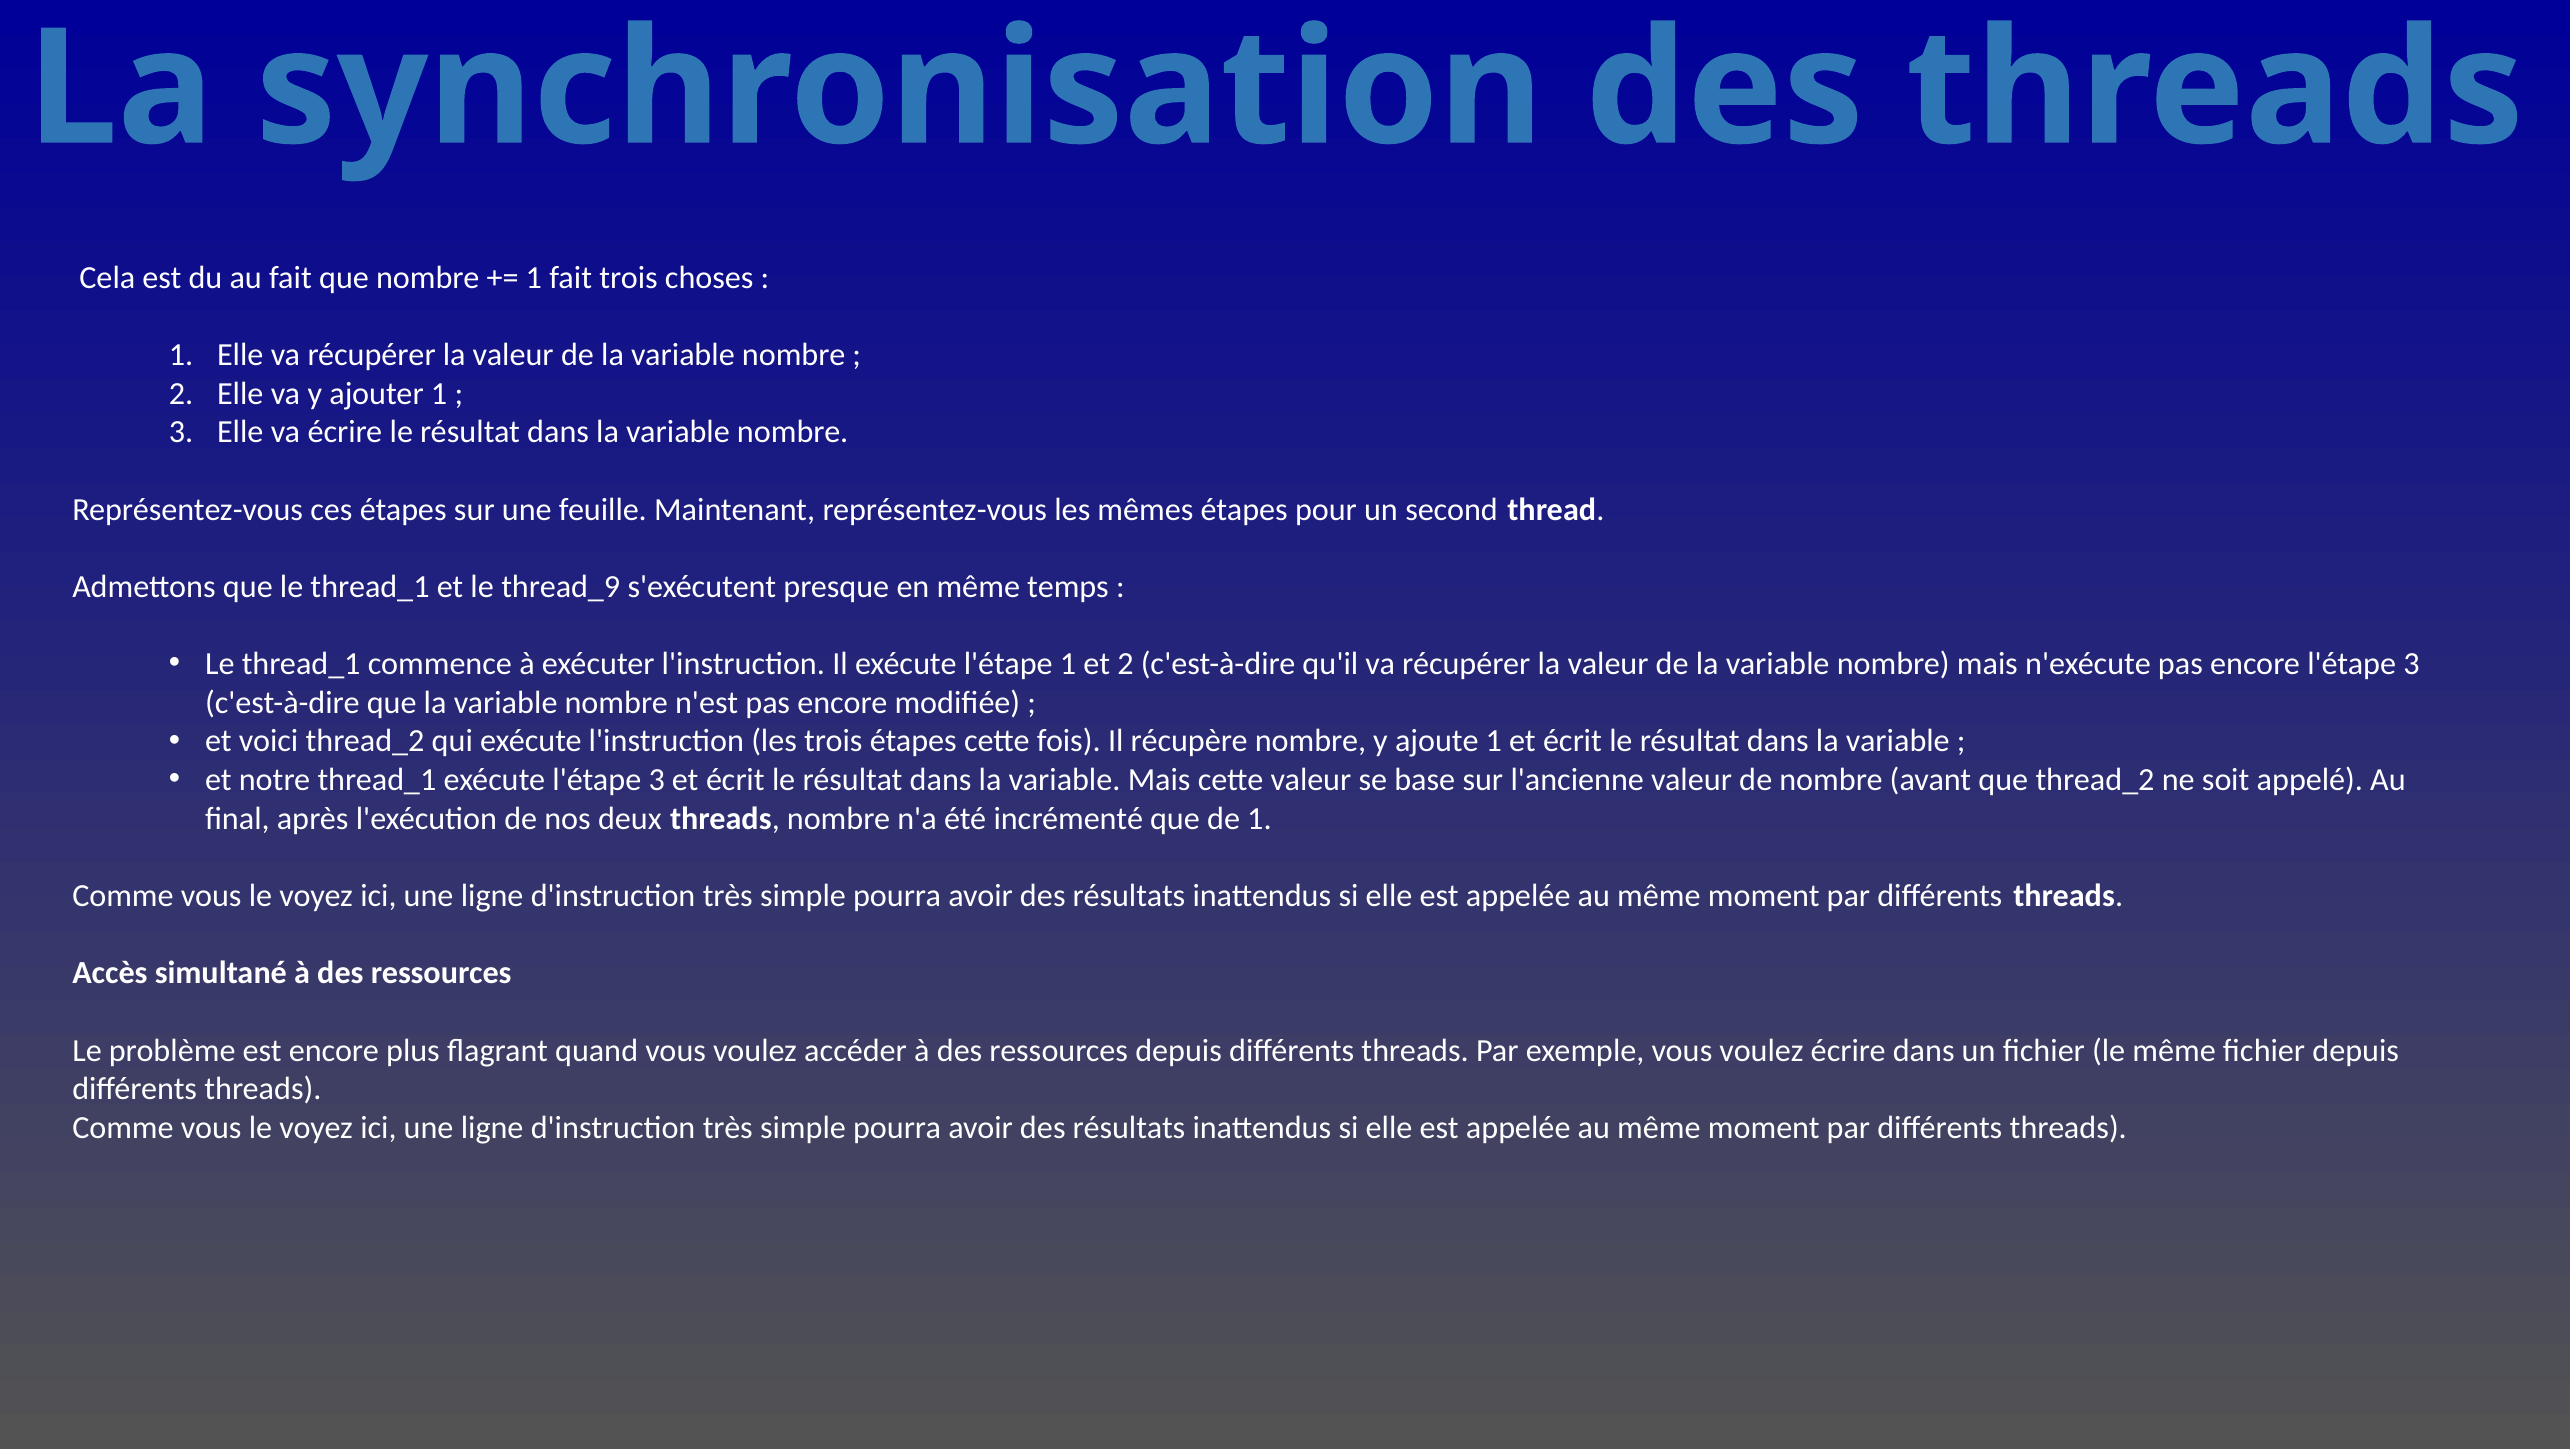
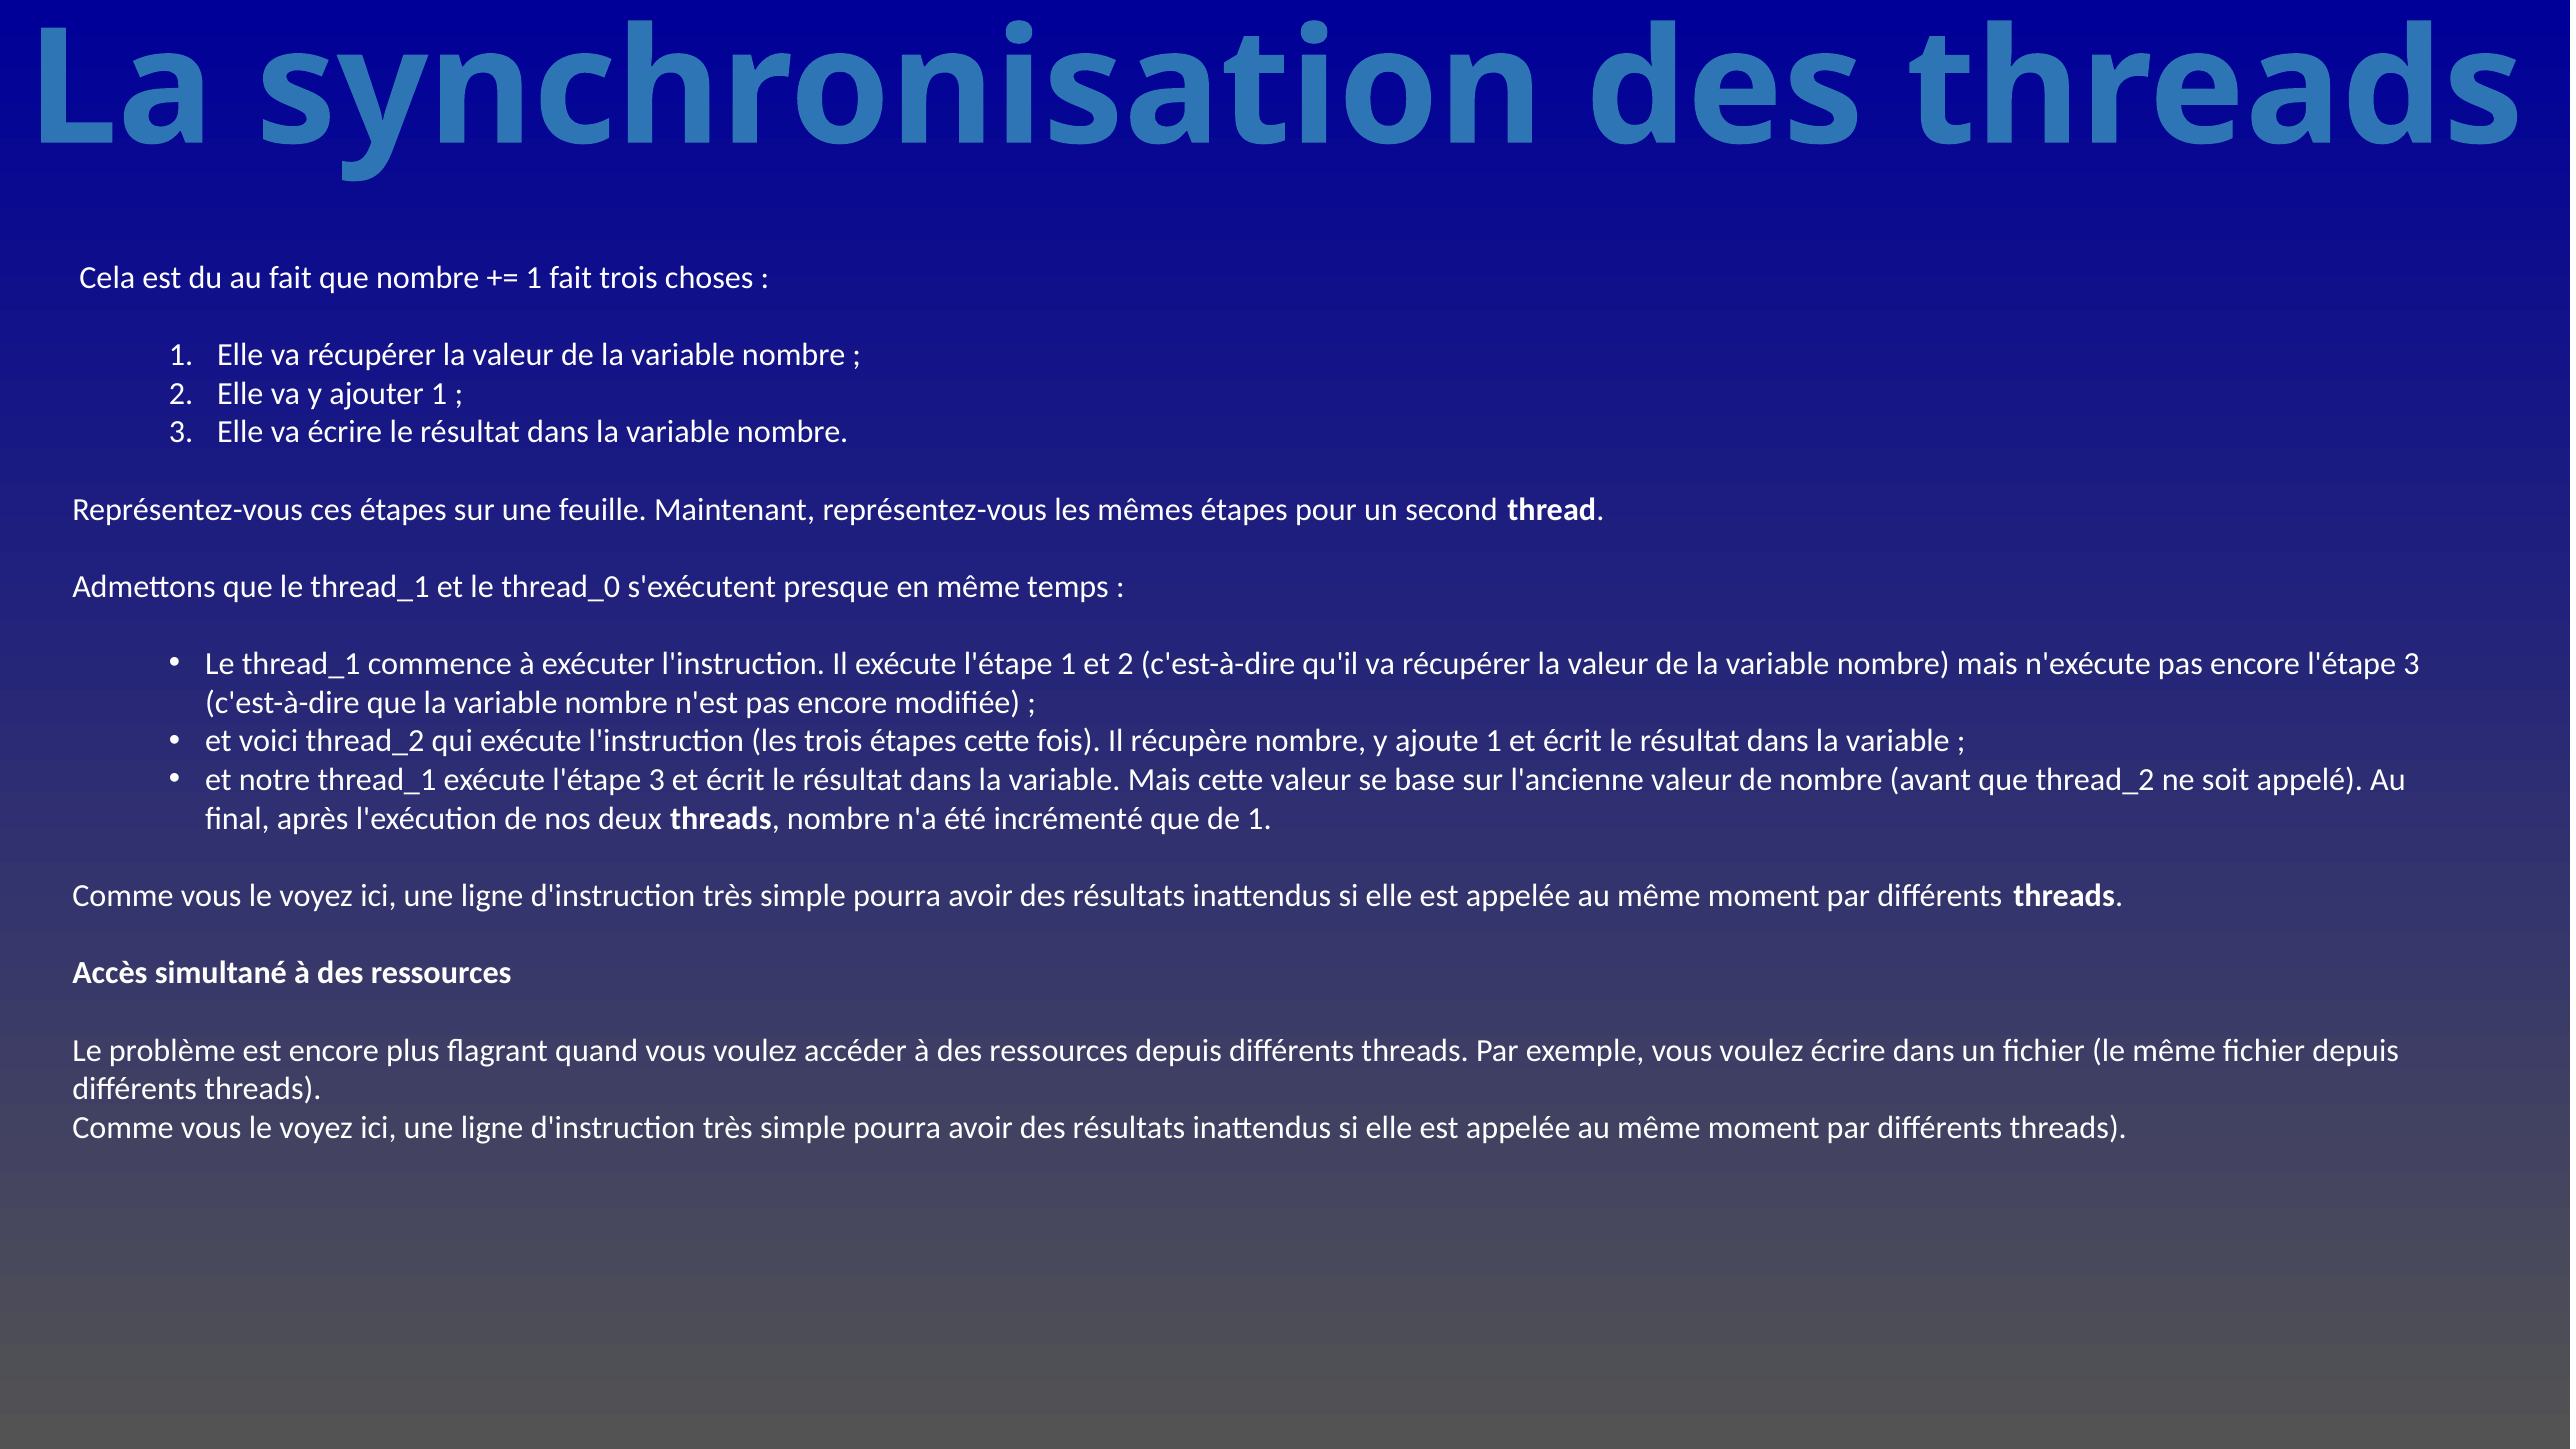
thread_9: thread_9 -> thread_0 (561, 587)
